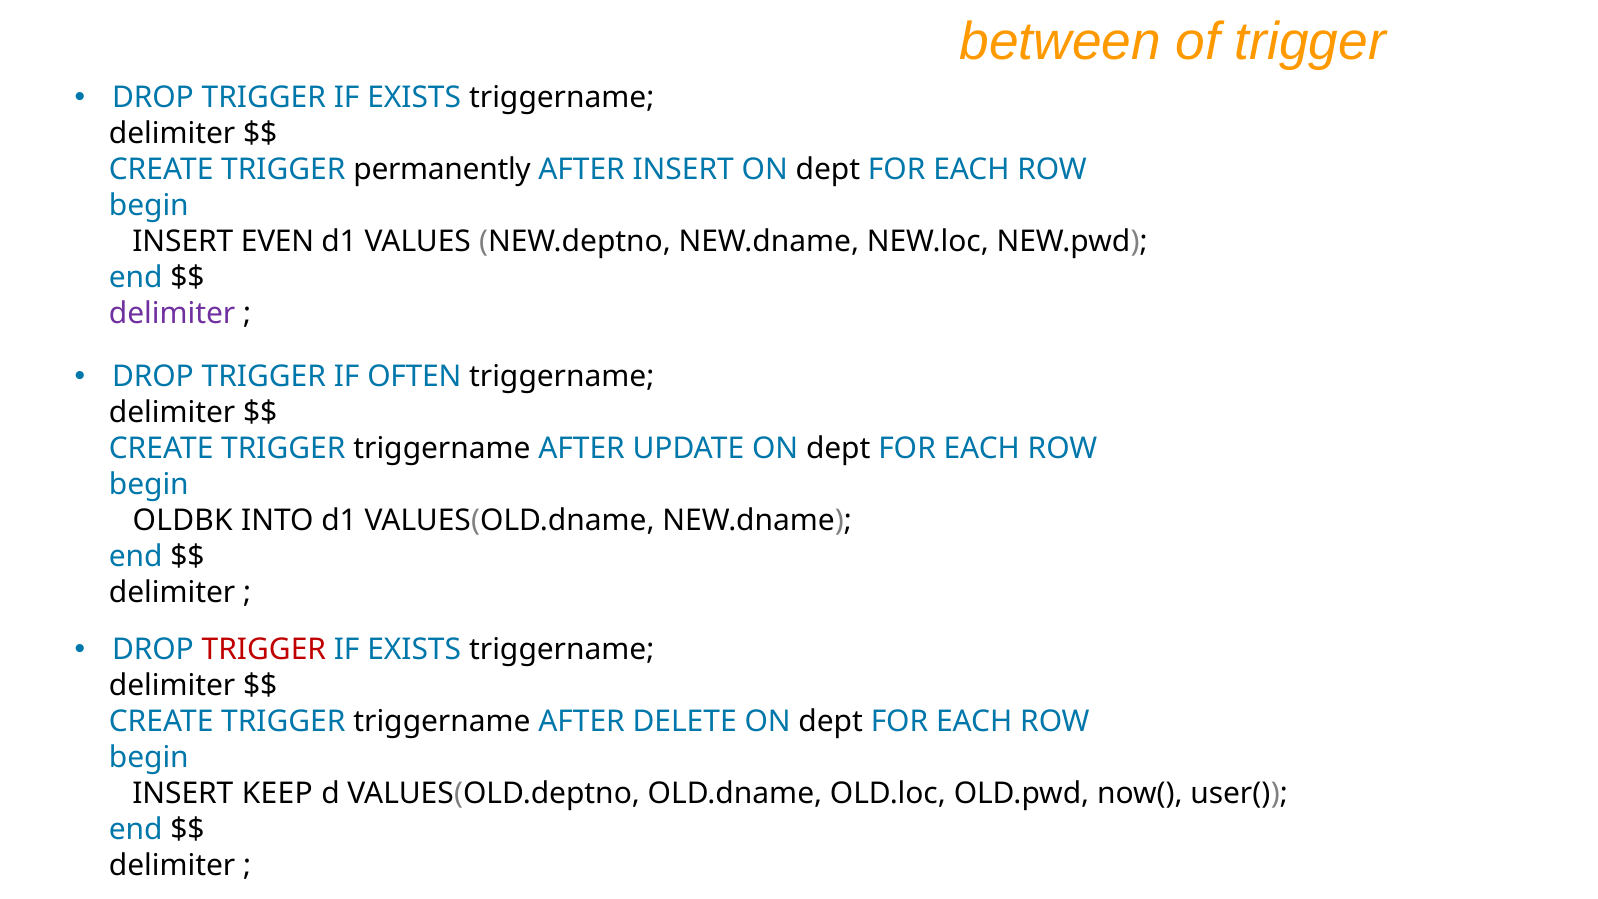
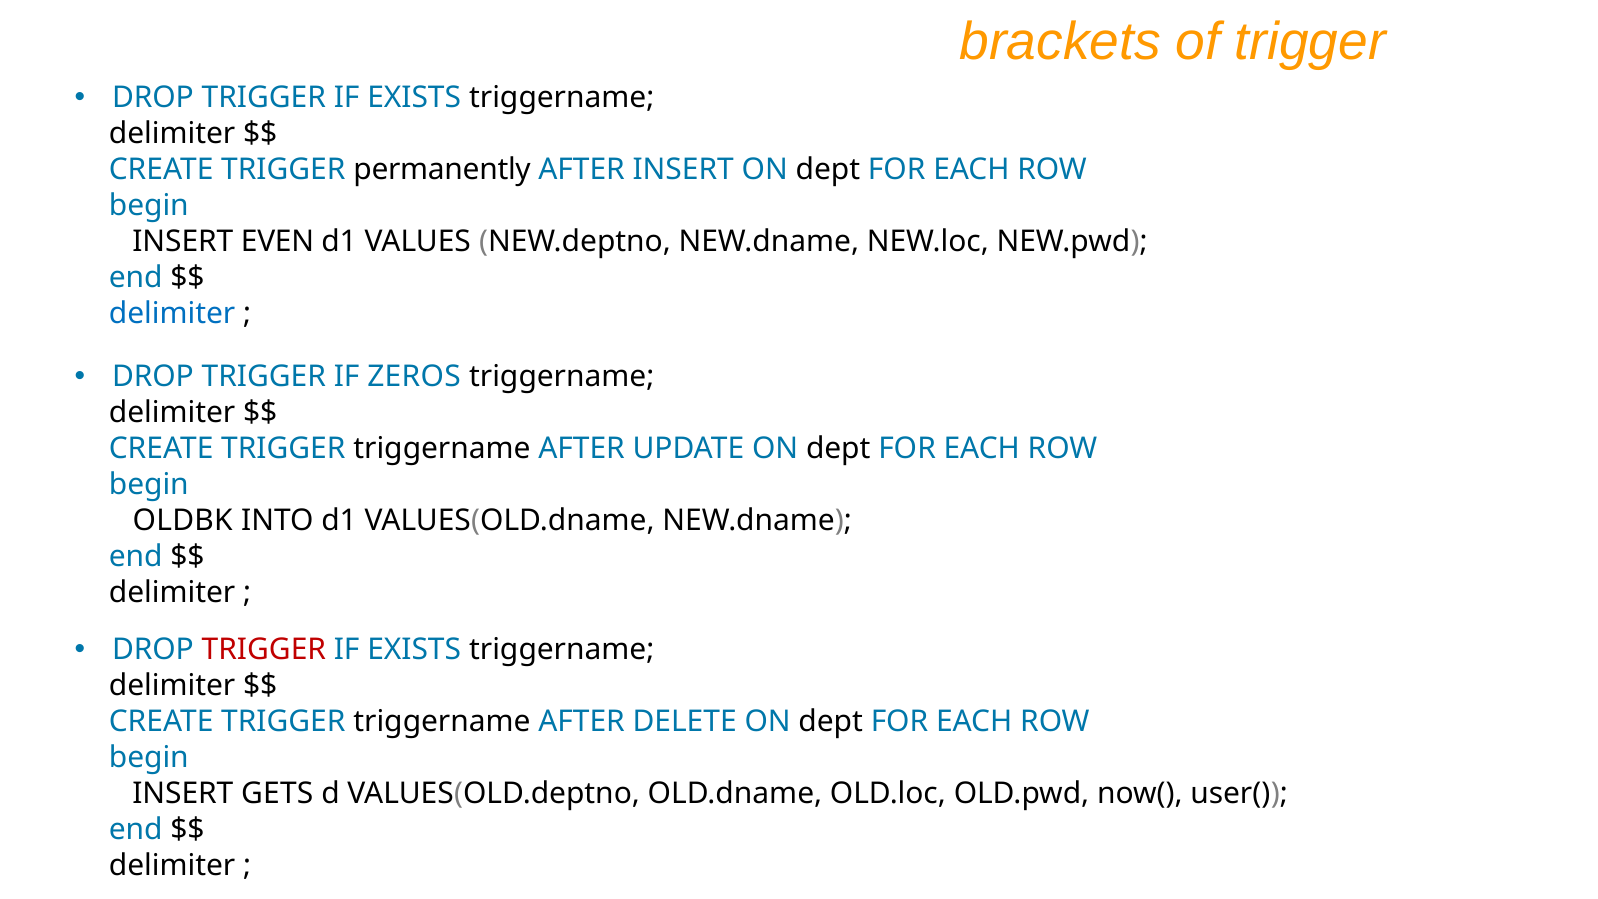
between: between -> brackets (1060, 42)
delimiter colour: purple -> blue (172, 314)
OFTEN: OFTEN -> ZEROS (414, 377)
KEEP: KEEP -> GETS (277, 794)
